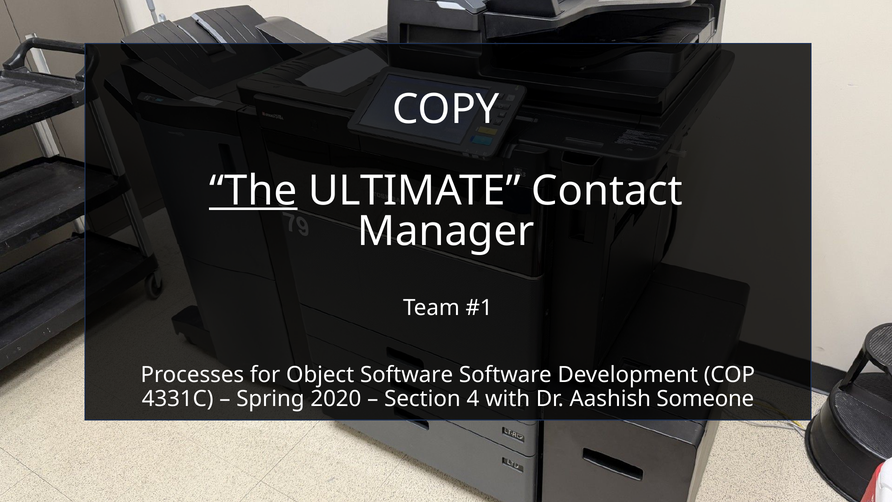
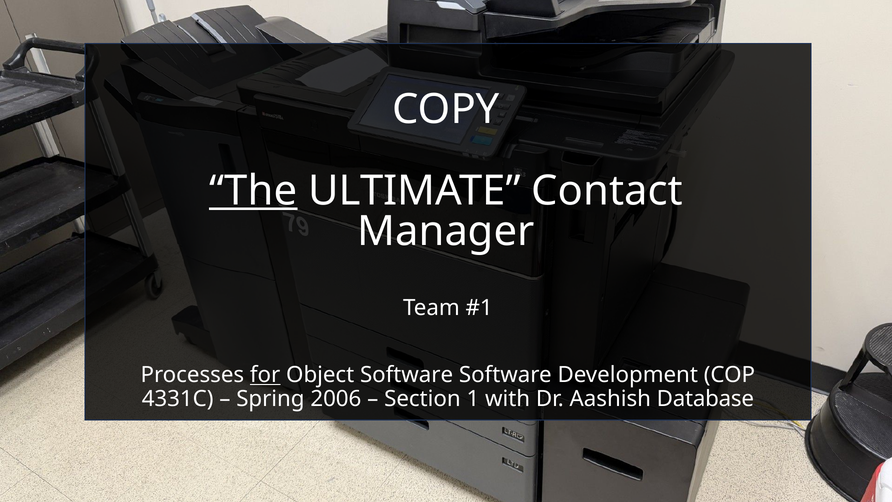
for underline: none -> present (265, 375)
2020: 2020 -> 2006 (336, 399)
4: 4 -> 1 (473, 399)
Someone: Someone -> Database (705, 399)
